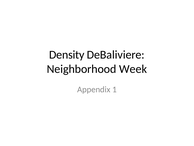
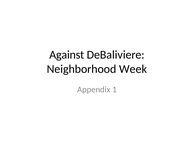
Density: Density -> Against (67, 55)
